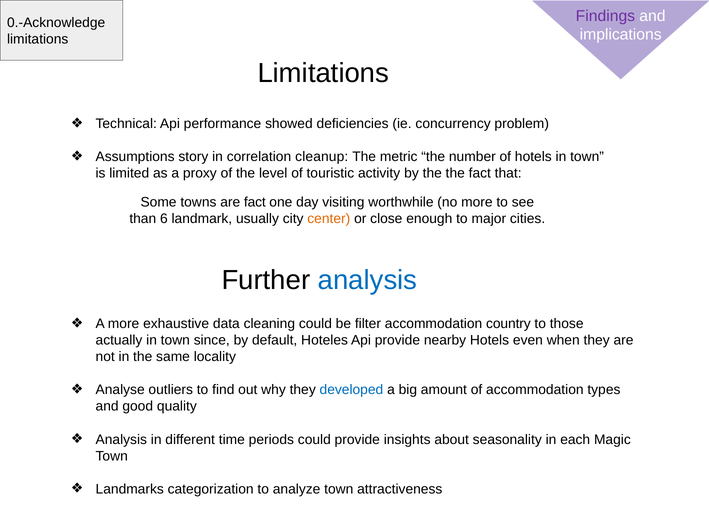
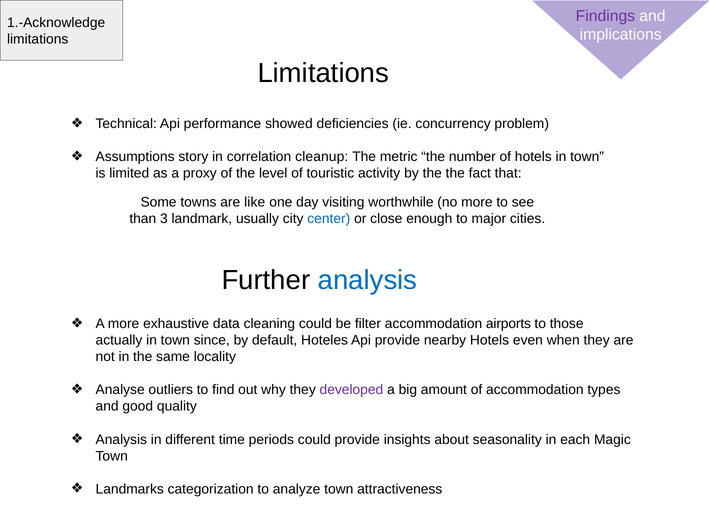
0.-Acknowledge: 0.-Acknowledge -> 1.-Acknowledge (56, 23)
are fact: fact -> like (255, 203)
6: 6 -> 3 (164, 219)
center colour: orange -> blue (329, 219)
country: country -> airports (508, 324)
developed colour: blue -> purple (351, 390)
